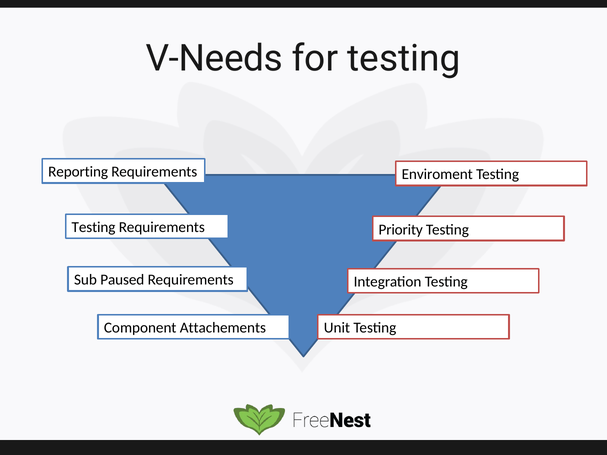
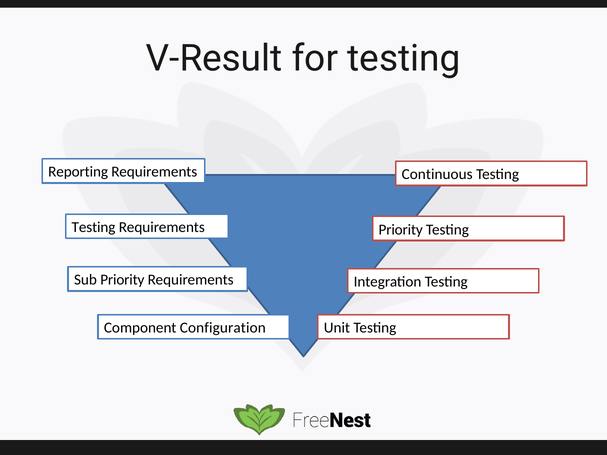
V-Needs: V-Needs -> V-Result (214, 59)
Enviroment: Enviroment -> Continuous (437, 175)
Sub Paused: Paused -> Priority (122, 280)
Attachements: Attachements -> Configuration (223, 328)
